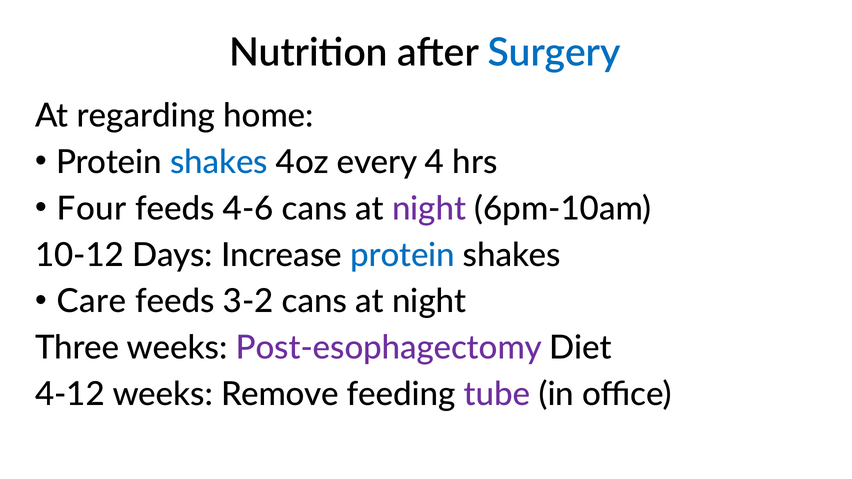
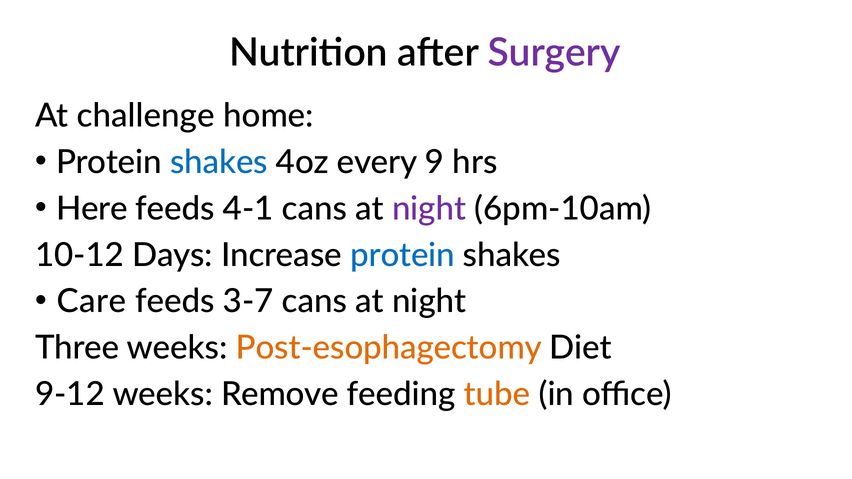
Surgery colour: blue -> purple (554, 53)
regarding: regarding -> challenge (146, 116)
4: 4 -> 9 (435, 162)
Four: Four -> Here (92, 209)
4-6: 4-6 -> 4-1 (248, 209)
3-2: 3-2 -> 3-7 (248, 302)
Post-esophagectomy colour: purple -> orange (389, 348)
4-12: 4-12 -> 9-12 (70, 395)
tube colour: purple -> orange (497, 395)
